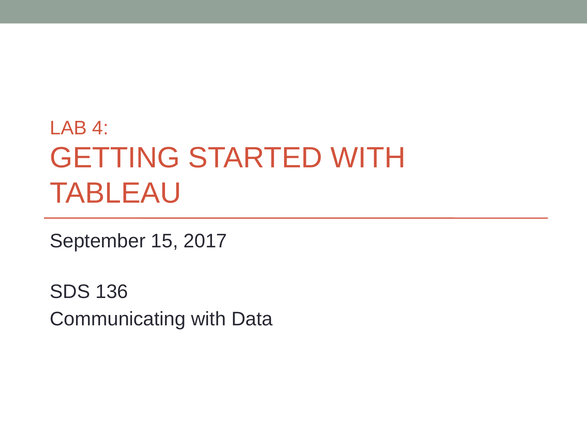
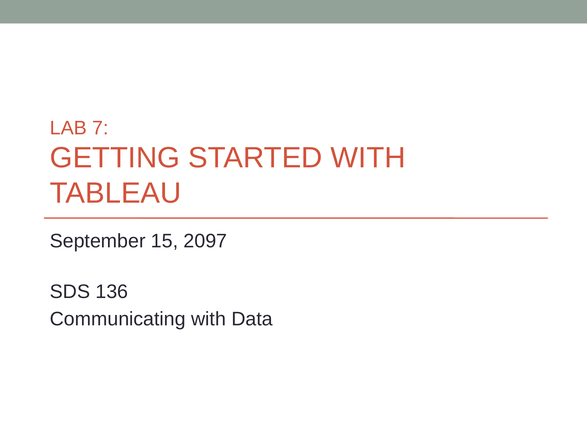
4: 4 -> 7 (100, 128)
2017: 2017 -> 2097 (205, 241)
